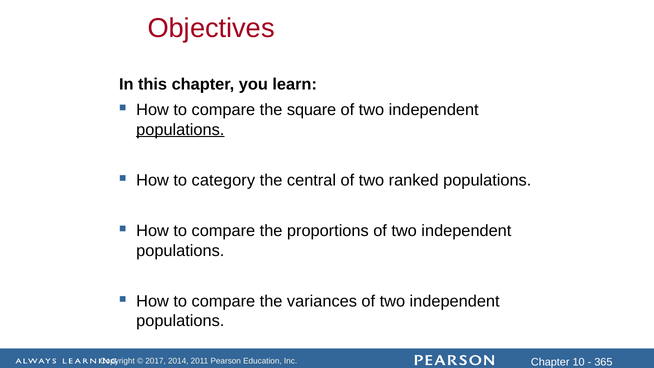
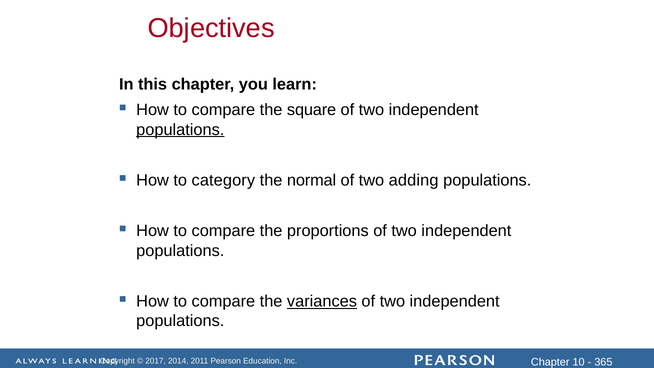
central: central -> normal (312, 180)
ranked: ranked -> adding (414, 180)
variances underline: none -> present (322, 301)
